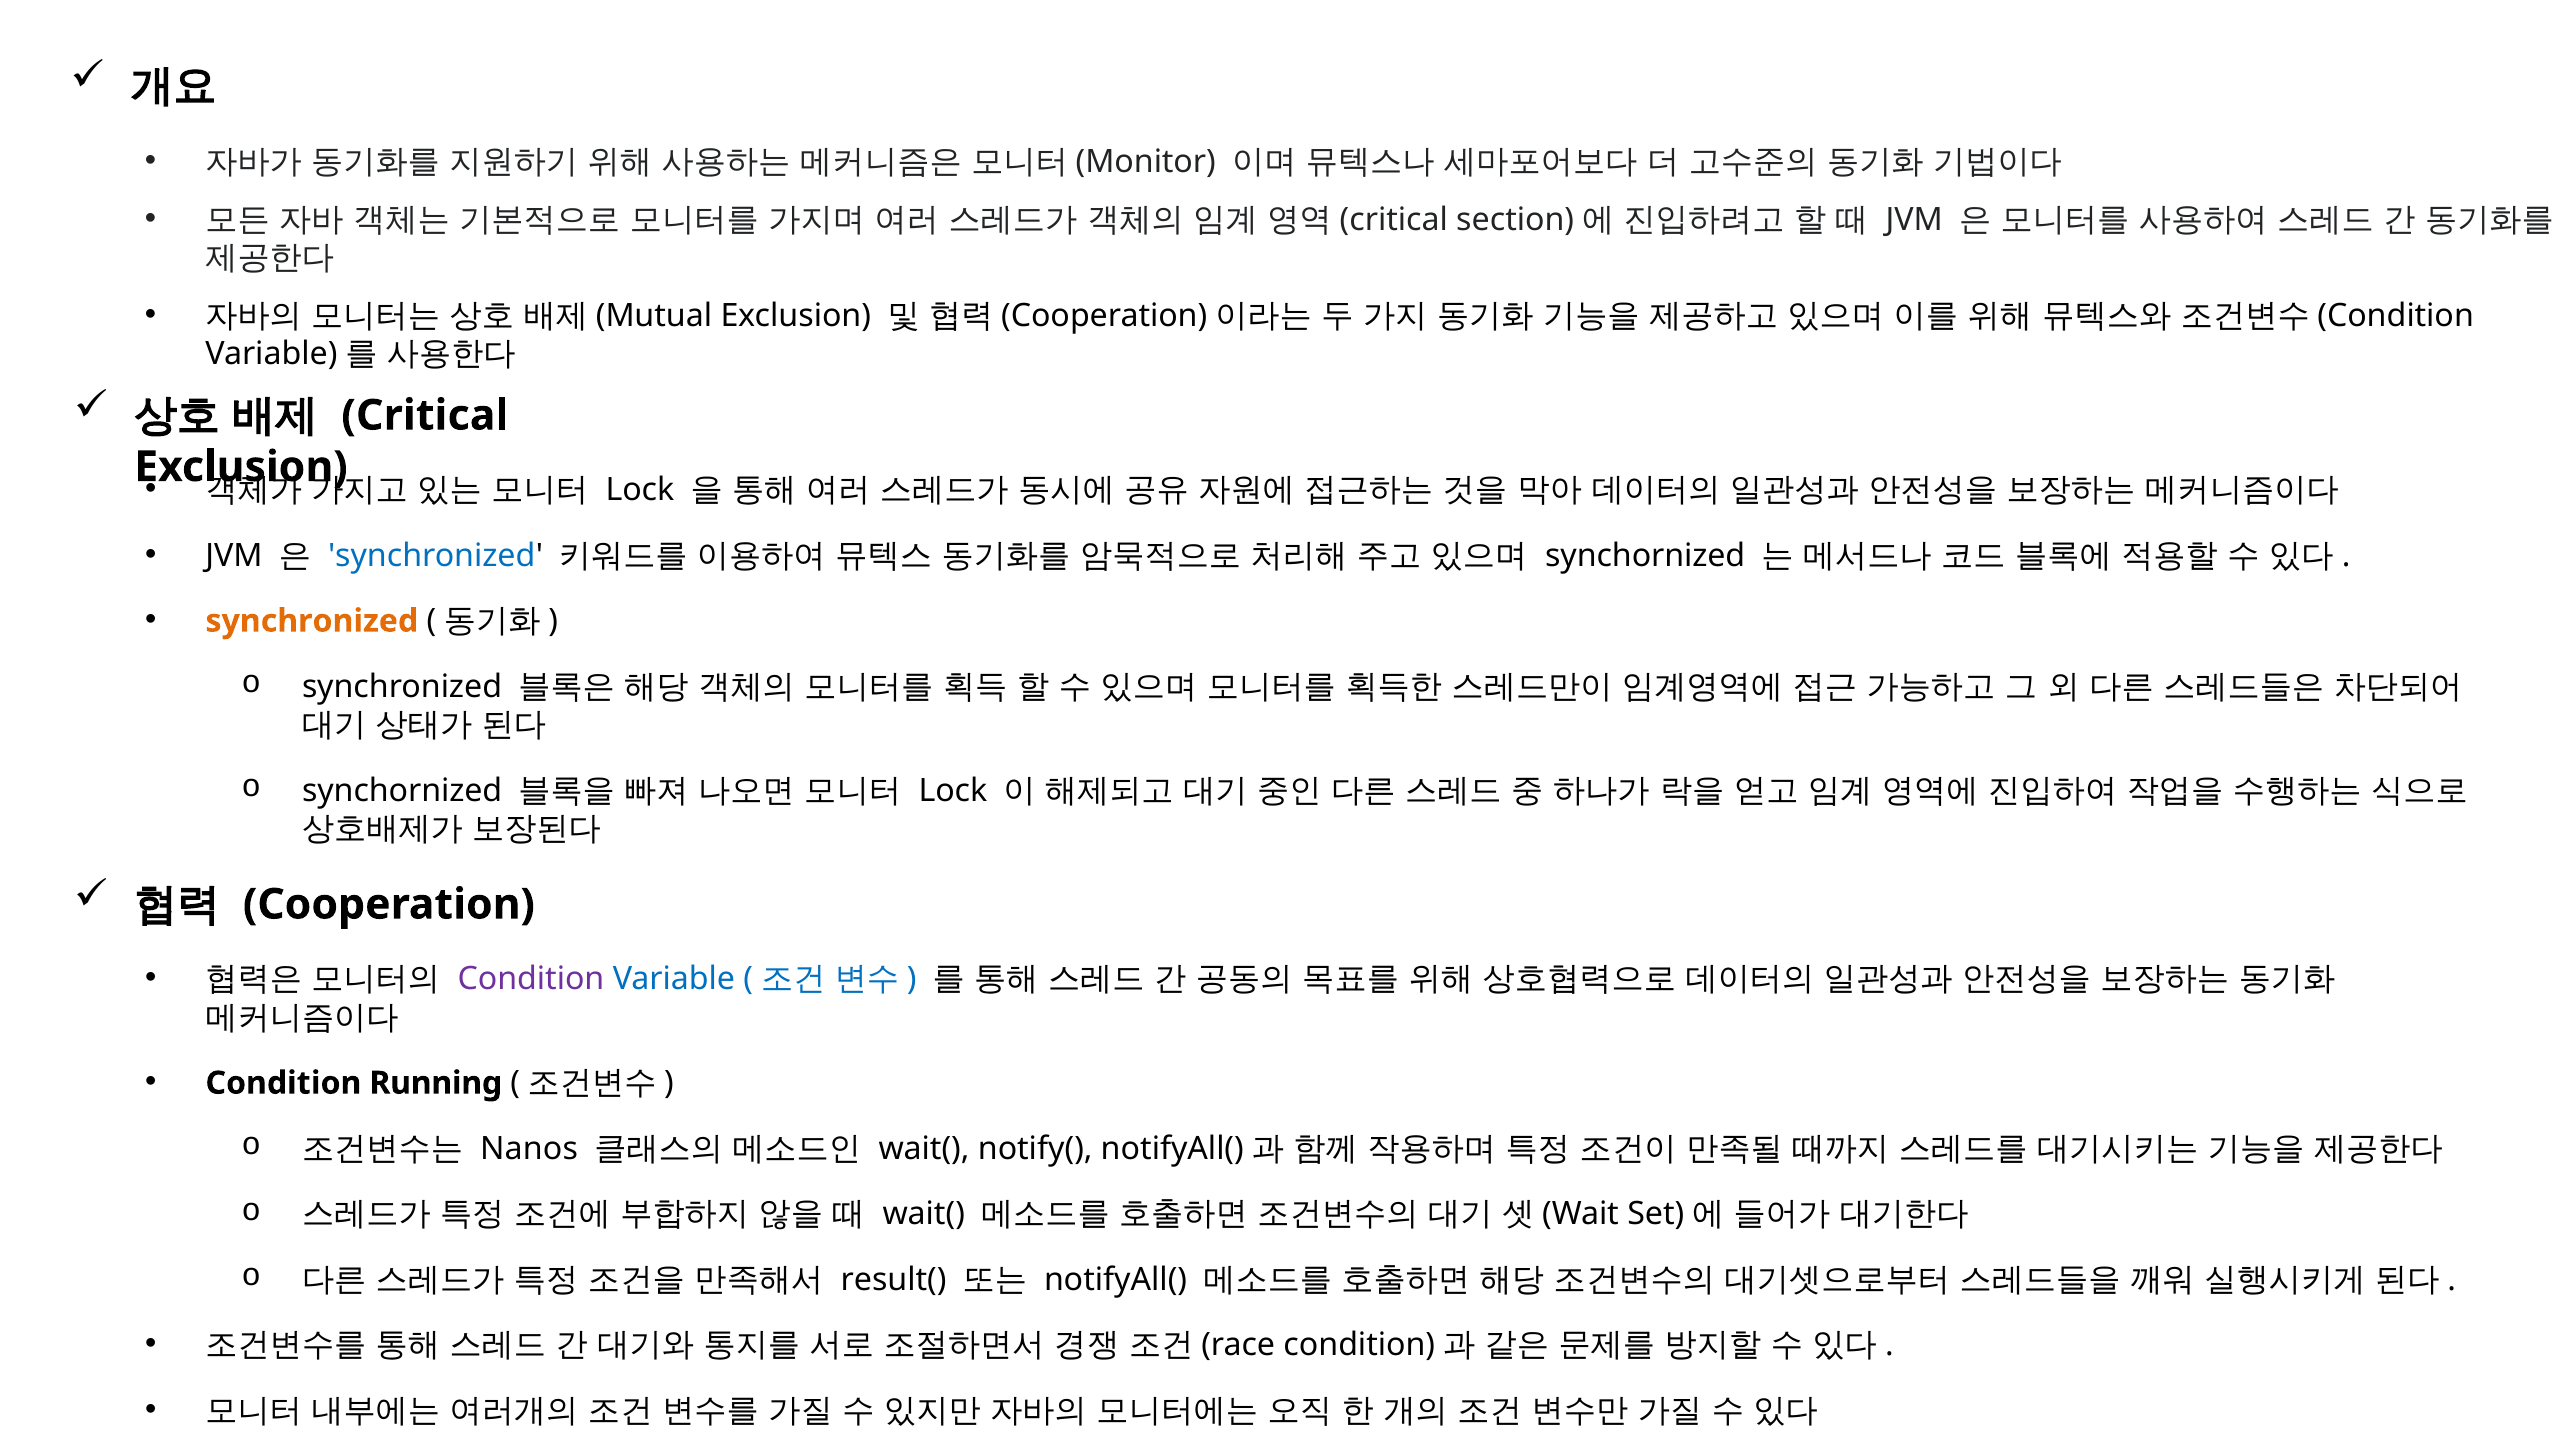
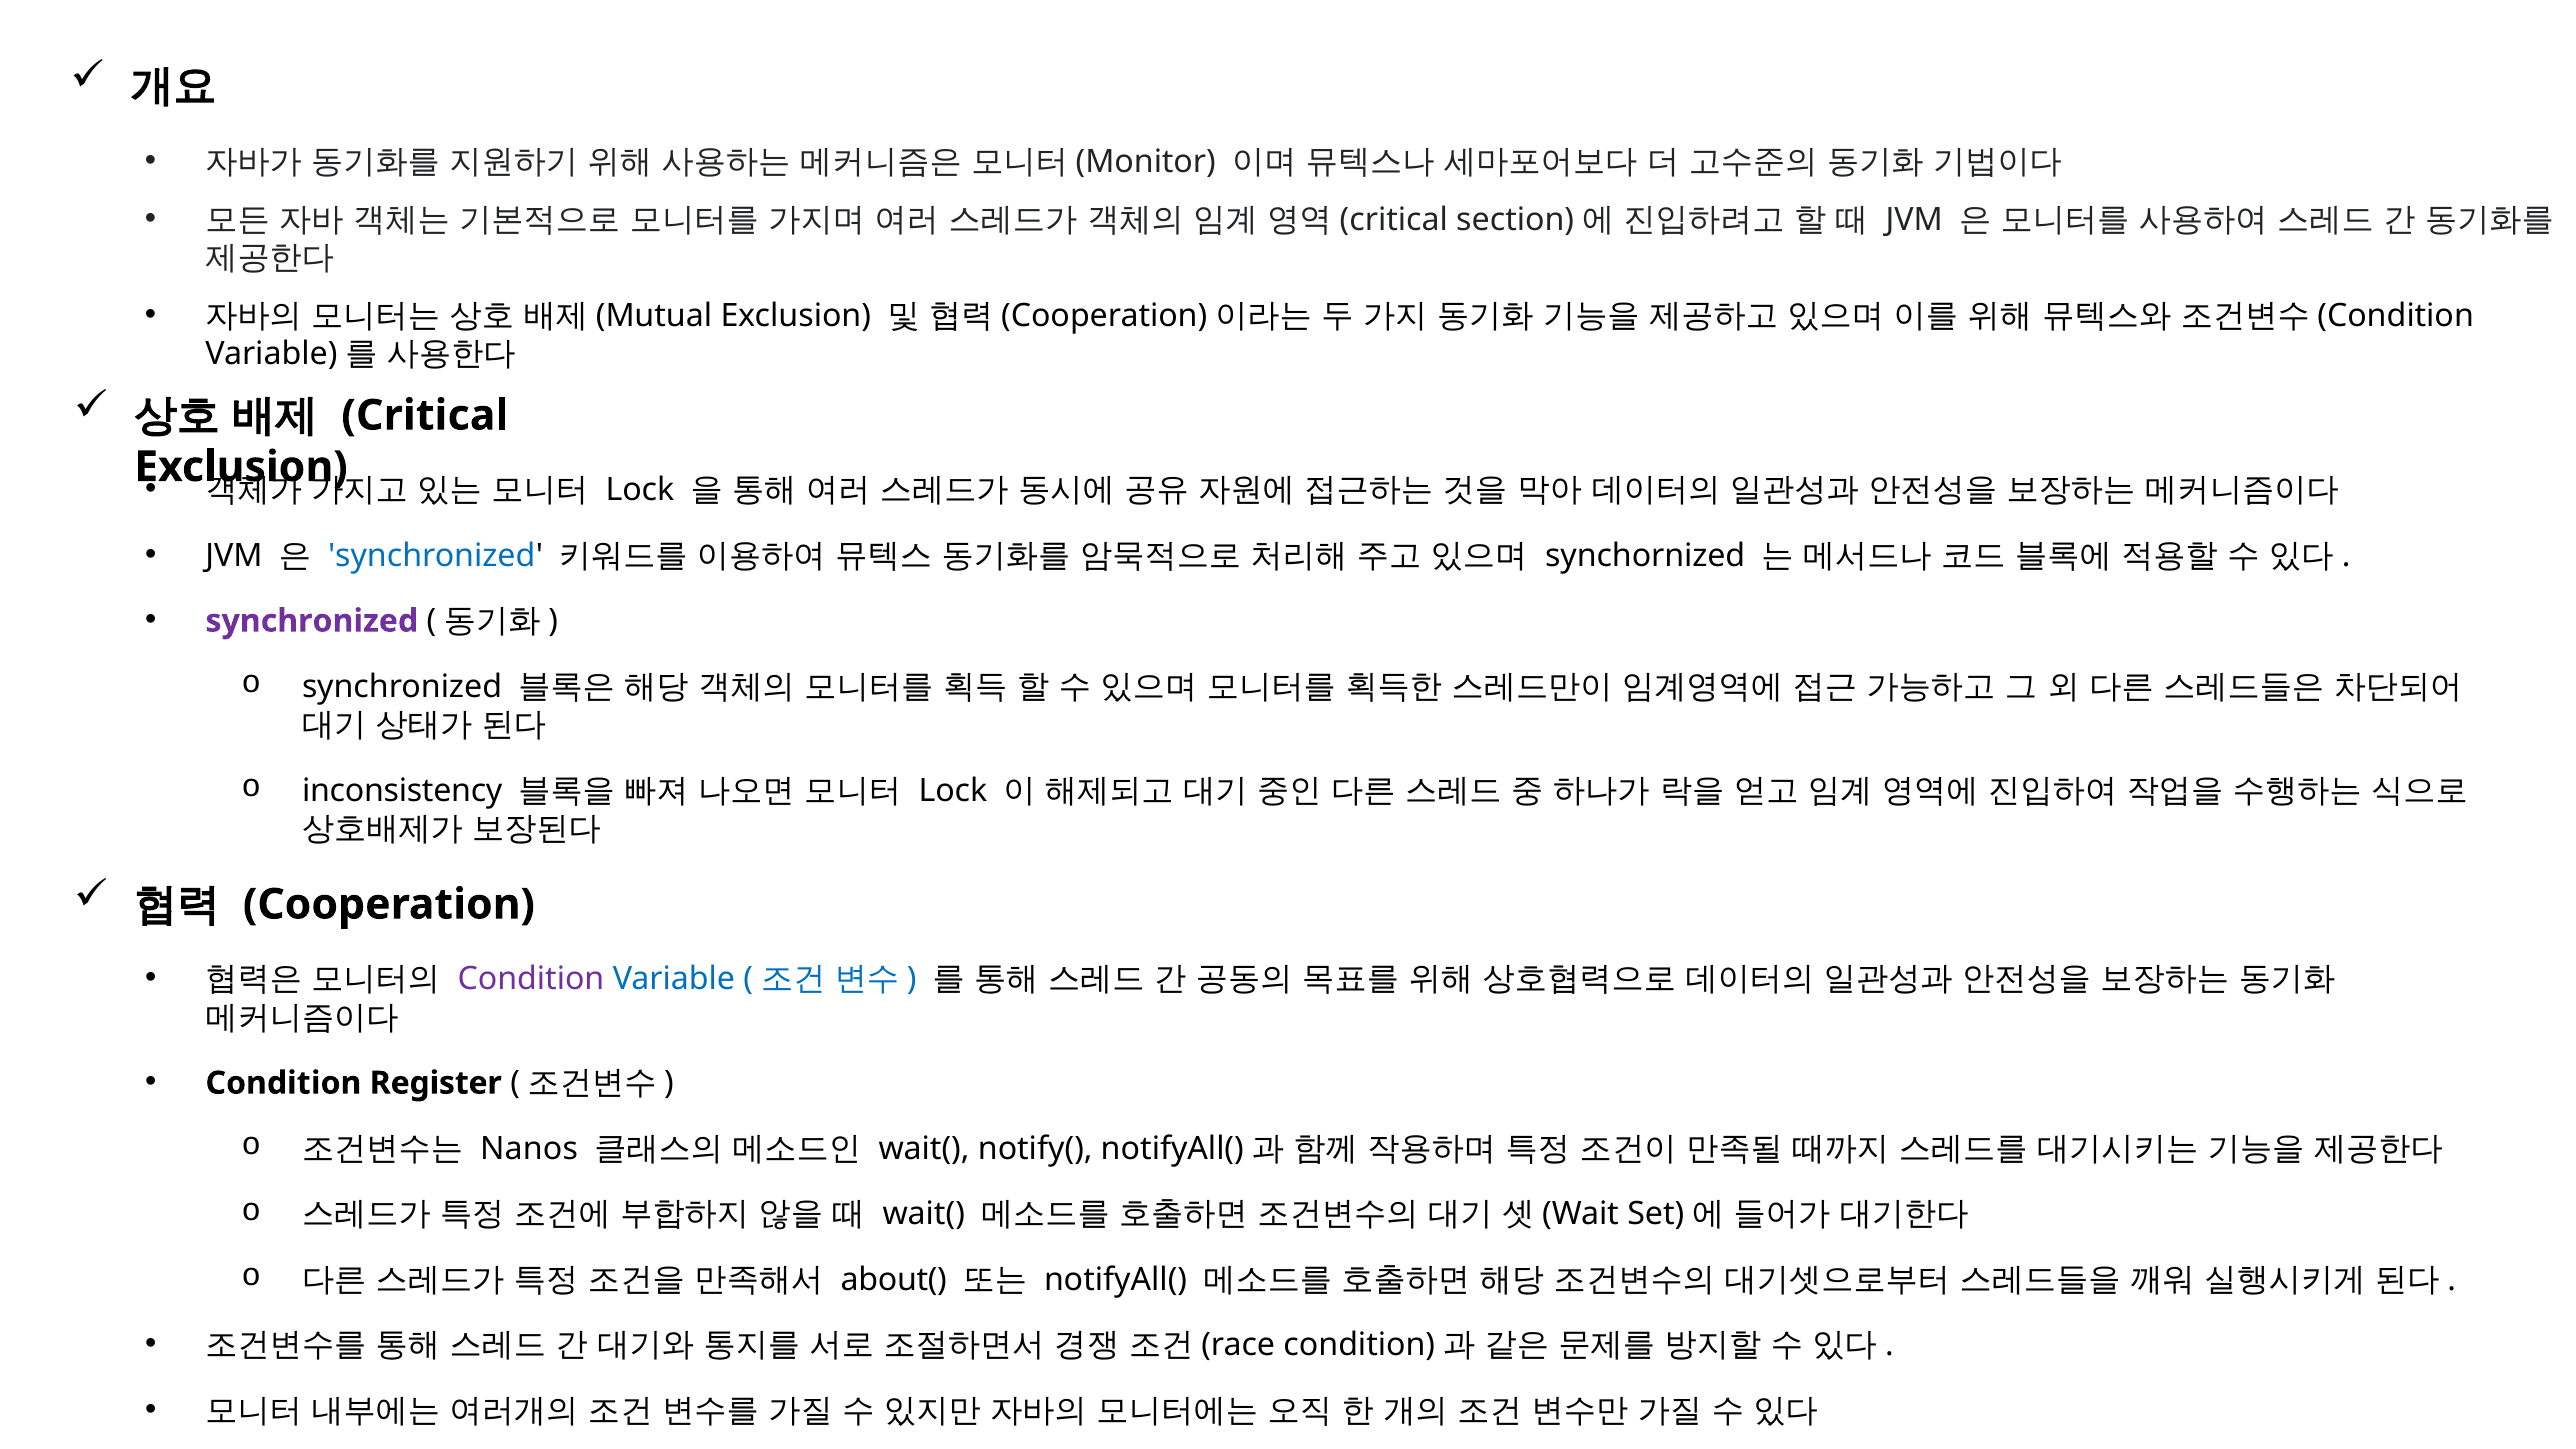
synchronized colour: orange -> purple (312, 621)
synchornized: synchornized -> inconsistency (402, 791)
Running: Running -> Register (436, 1083)
result(: result( -> about( (894, 1280)
